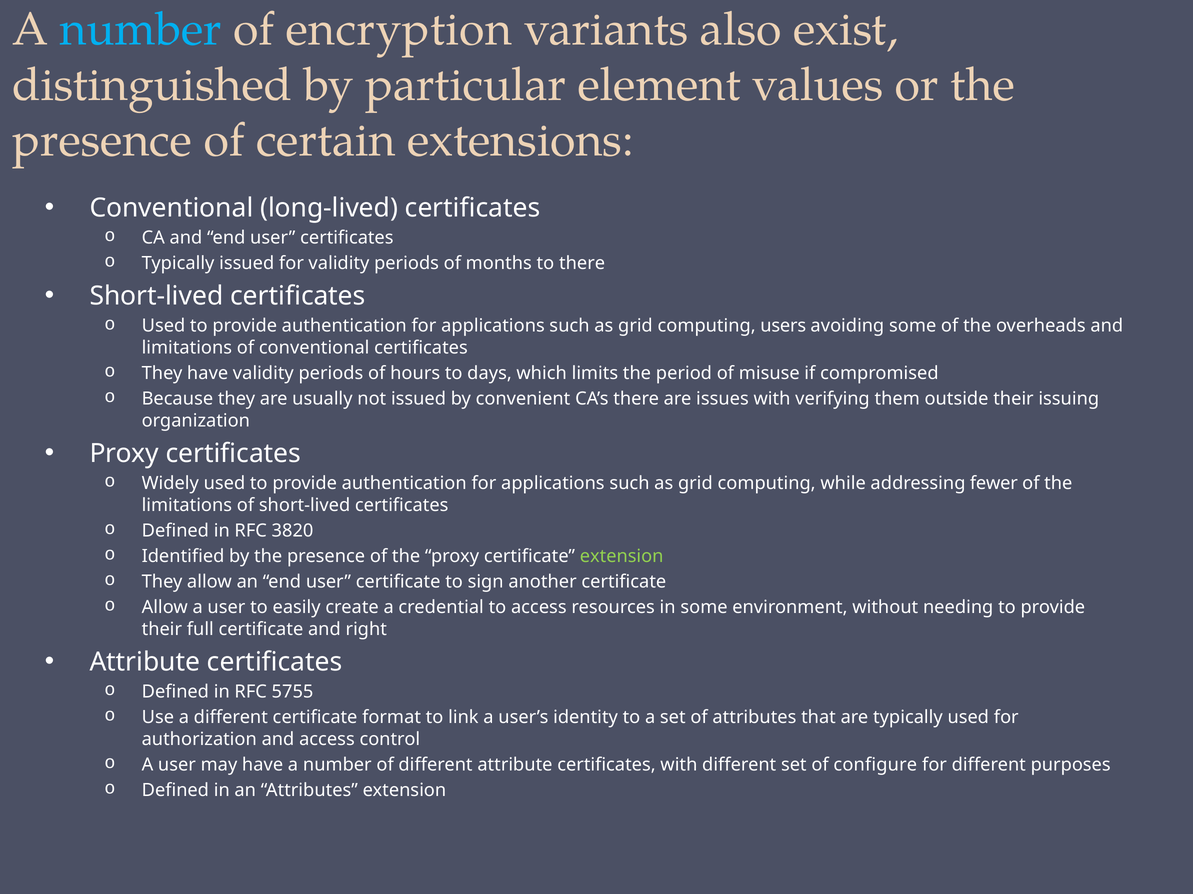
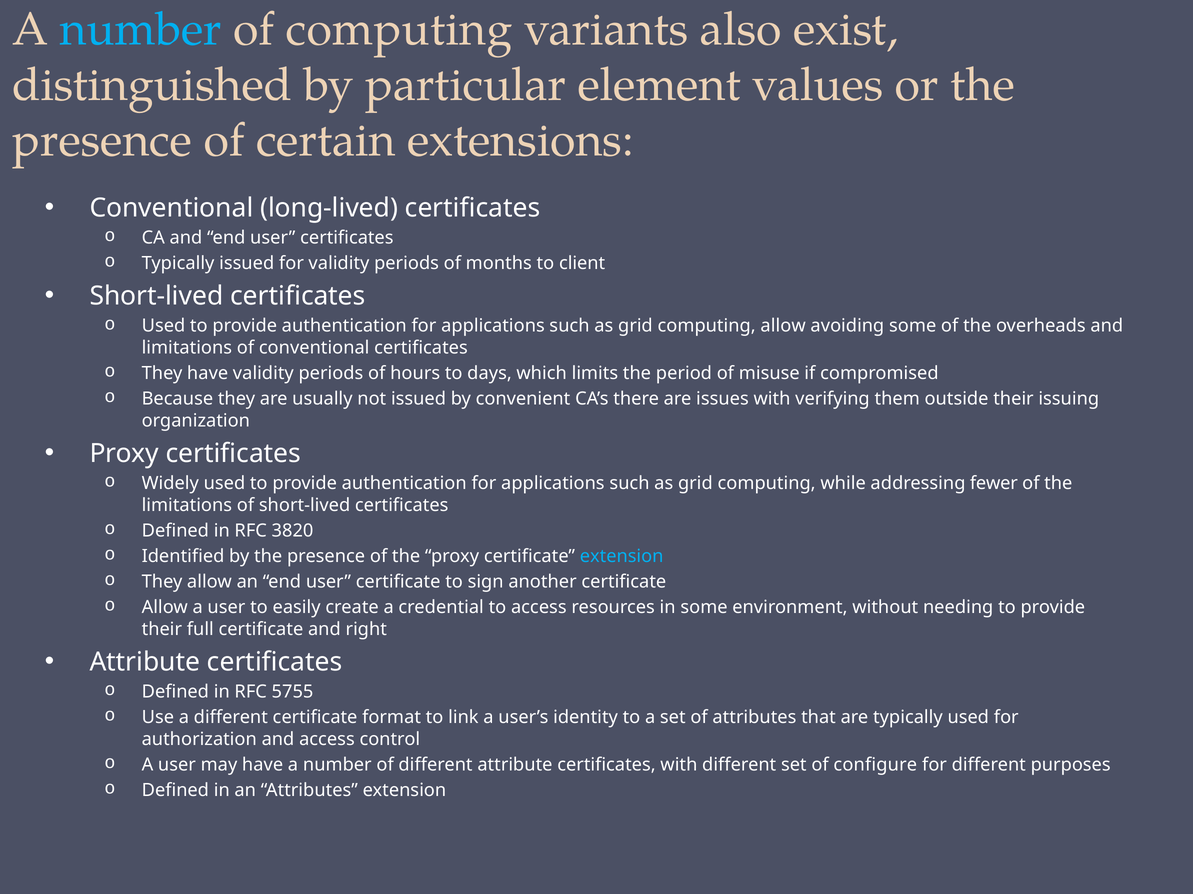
of encryption: encryption -> computing (399, 29)
to there: there -> client (582, 263)
computing users: users -> allow (783, 326)
extension colour: light green -> light blue (622, 557)
